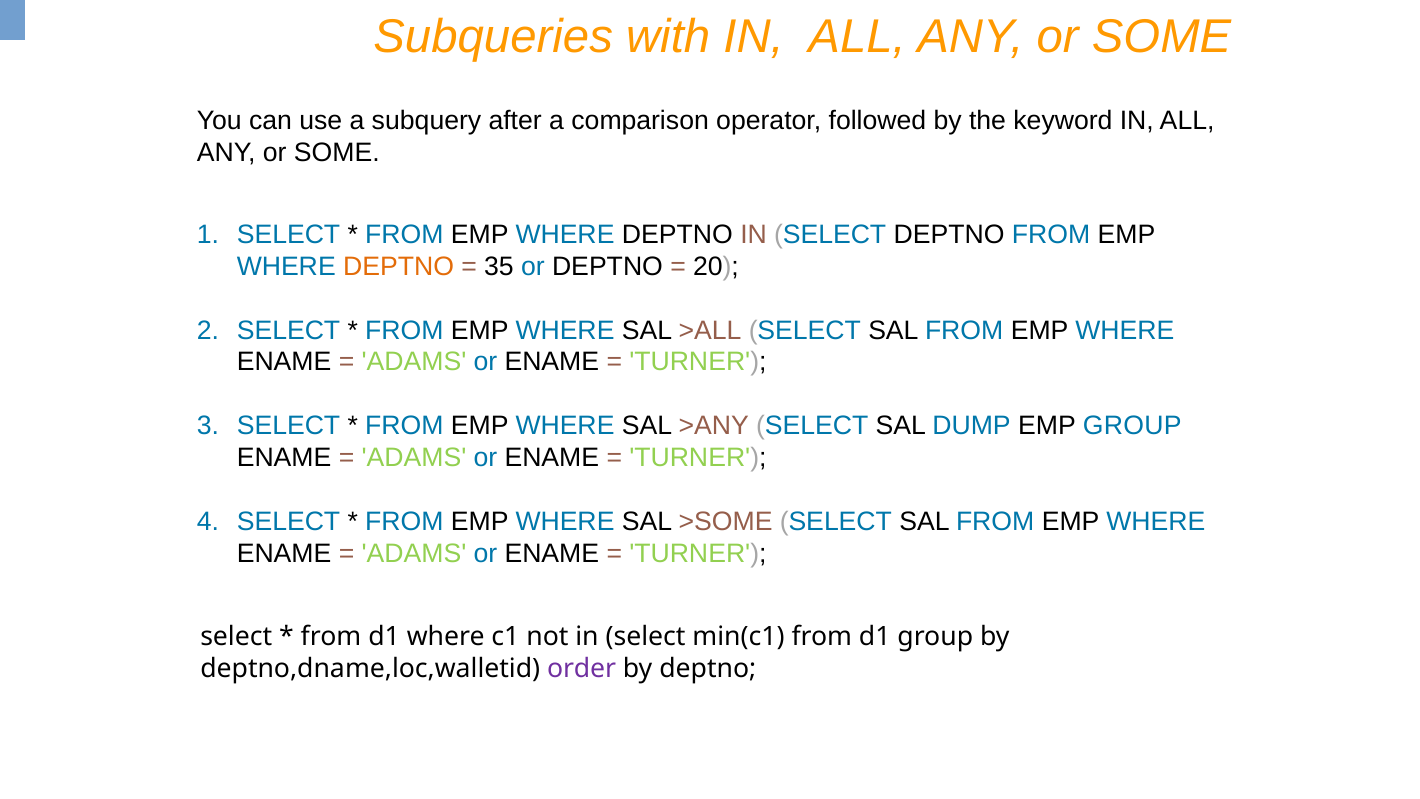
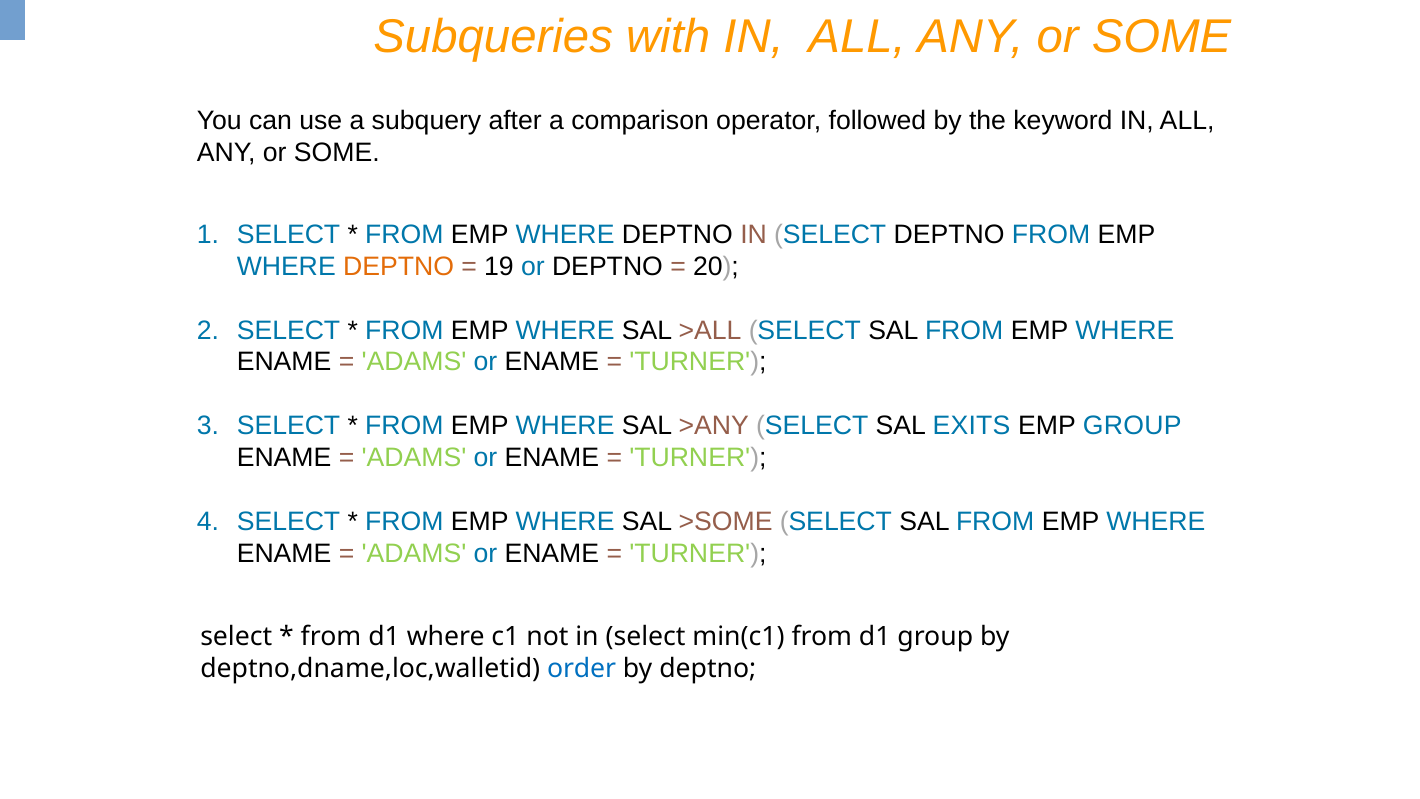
35: 35 -> 19 (499, 266)
DUMP: DUMP -> EXITS (971, 426)
order colour: purple -> blue (582, 669)
